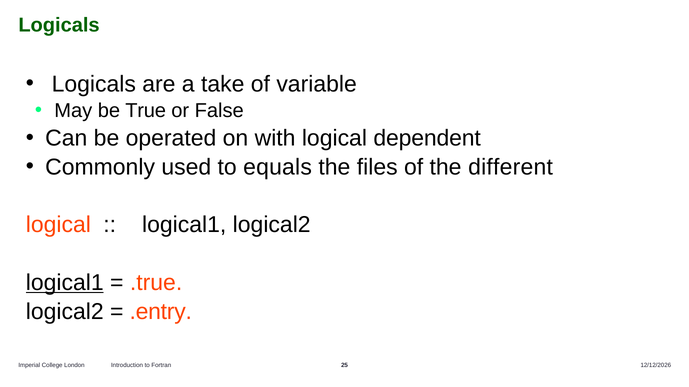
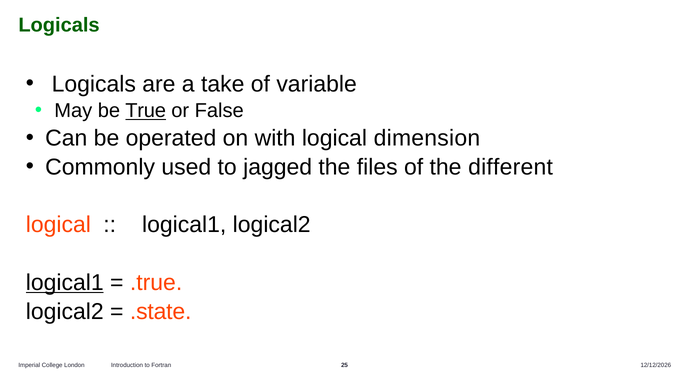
True underline: none -> present (146, 111)
dependent: dependent -> dimension (427, 138)
equals: equals -> jagged (278, 167)
.entry: .entry -> .state (161, 312)
